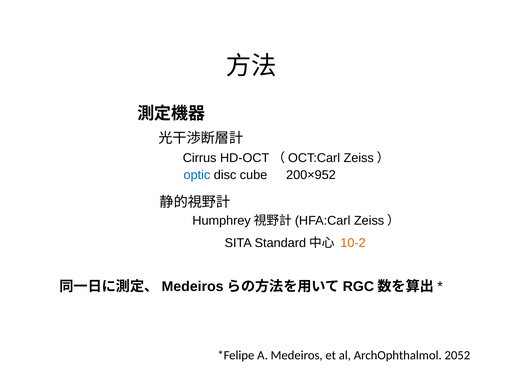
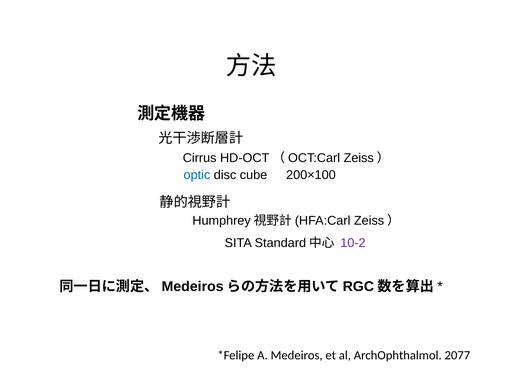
200×952: 200×952 -> 200×100 (311, 175)
10-2 colour: orange -> purple (353, 243)
2052: 2052 -> 2077 (457, 356)
